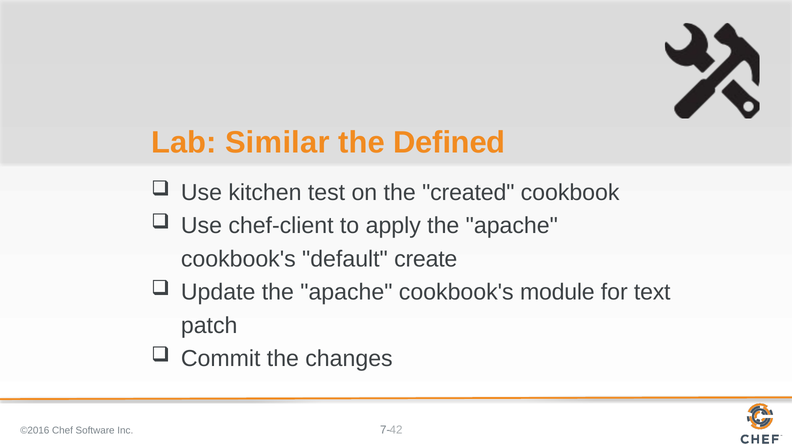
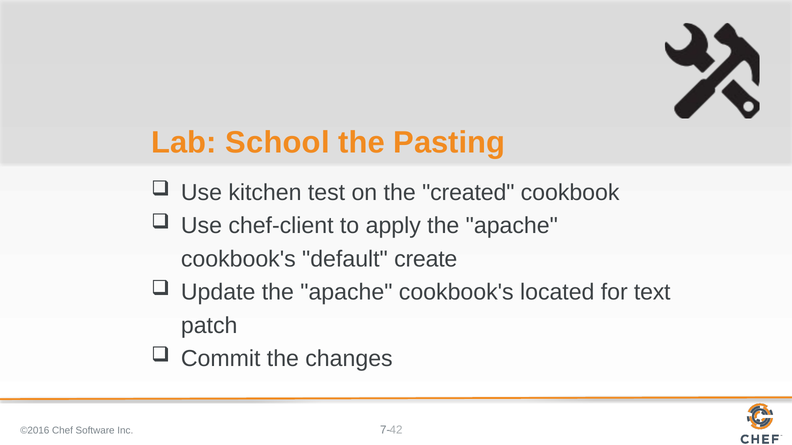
Similar: Similar -> School (277, 143)
Defined: Defined -> Pasting (449, 143)
module: module -> located (557, 292)
